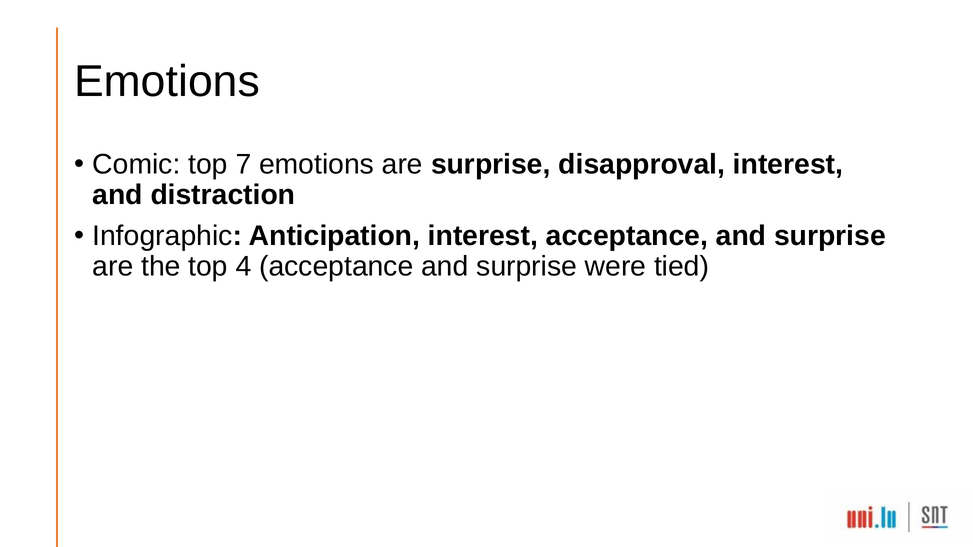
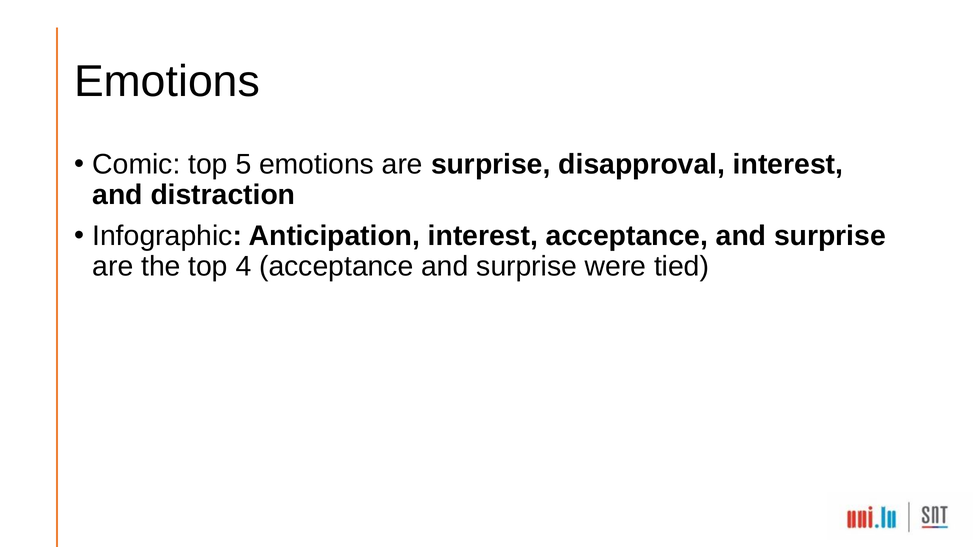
7: 7 -> 5 (243, 165)
